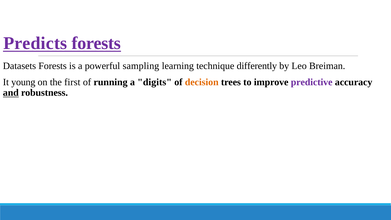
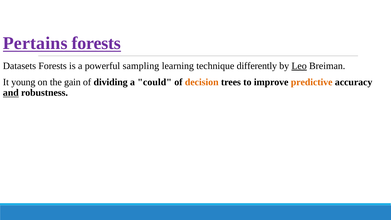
Predicts: Predicts -> Pertains (35, 43)
Leo underline: none -> present (299, 66)
first: first -> gain (72, 82)
running: running -> dividing (111, 82)
digits: digits -> could (155, 82)
predictive colour: purple -> orange (312, 82)
